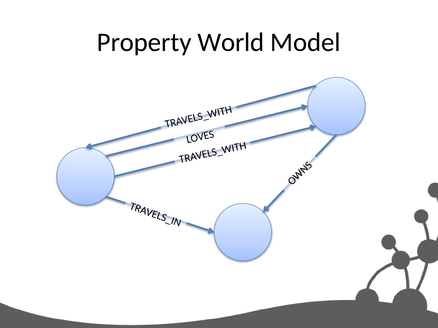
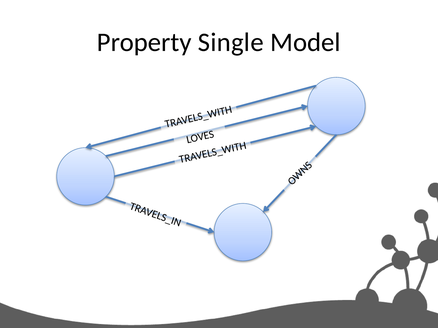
World: World -> Single (231, 42)
